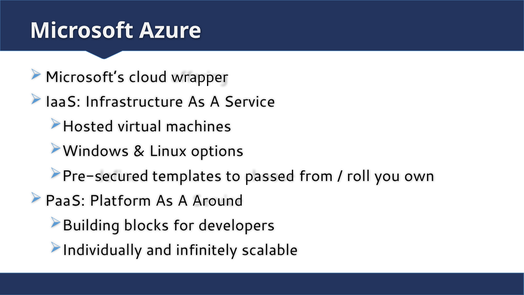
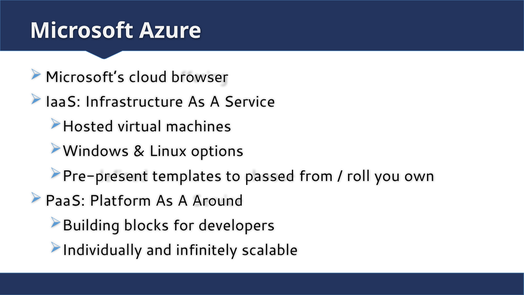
wrapper: wrapper -> browser (200, 77)
Pre-secured: Pre-secured -> Pre-present (105, 176)
